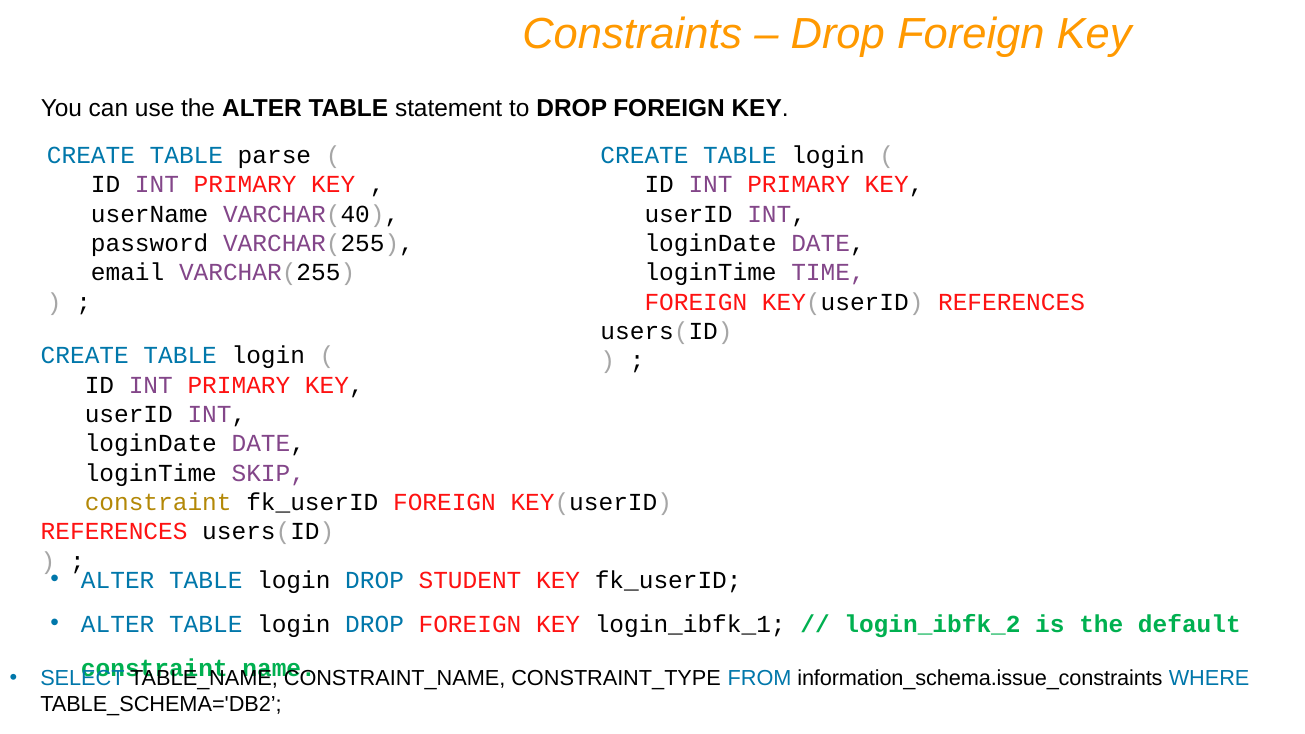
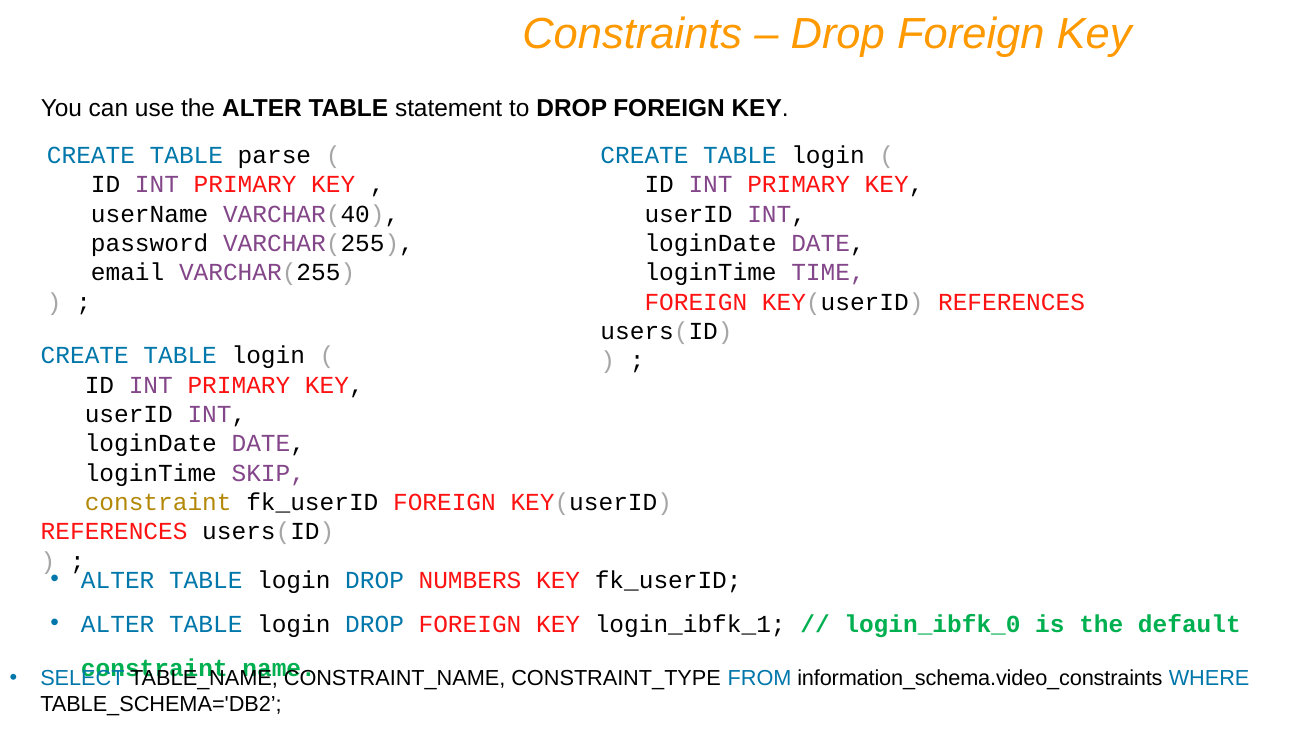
STUDENT: STUDENT -> NUMBERS (470, 580)
login_ibfk_2: login_ibfk_2 -> login_ibfk_0 (932, 624)
information_schema.issue_constraints: information_schema.issue_constraints -> information_schema.video_constraints (980, 678)
